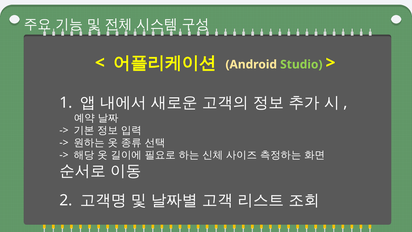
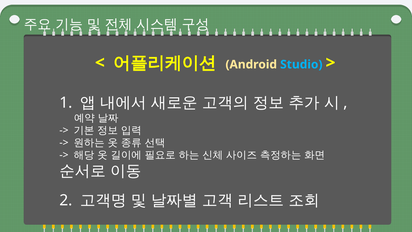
Studio colour: light green -> light blue (301, 64)
